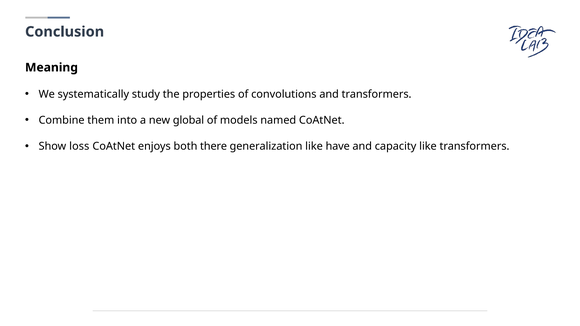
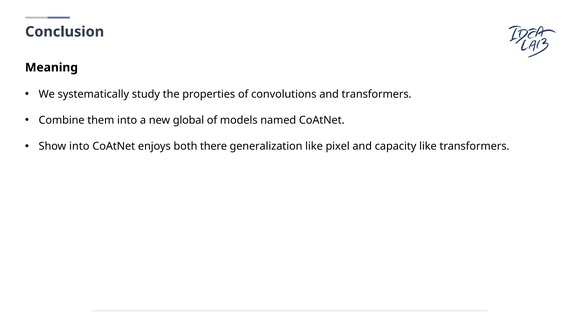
Show loss: loss -> into (79, 146)
have: have -> pixel (338, 146)
